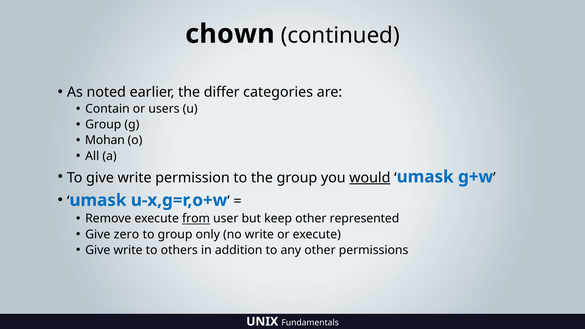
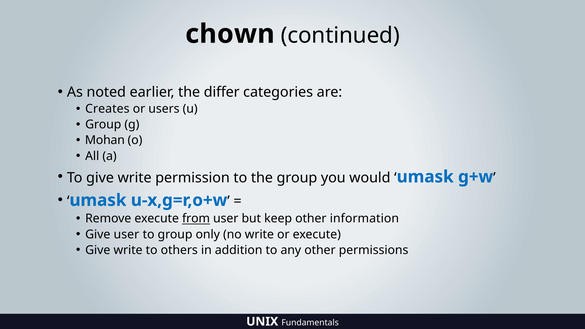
Contain: Contain -> Creates (107, 109)
would underline: present -> none (370, 178)
represented: represented -> information (364, 219)
Give zero: zero -> user (126, 234)
